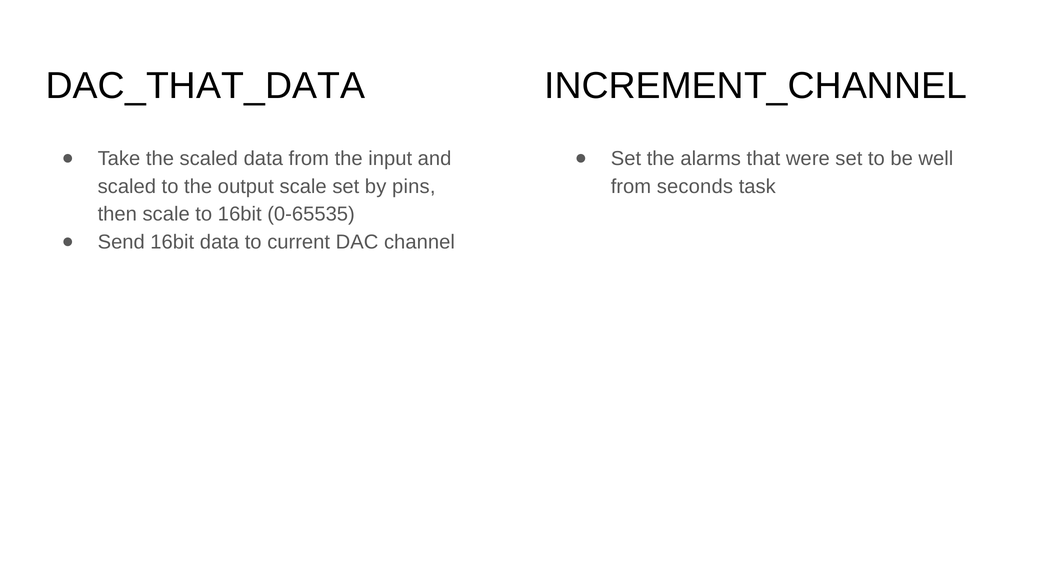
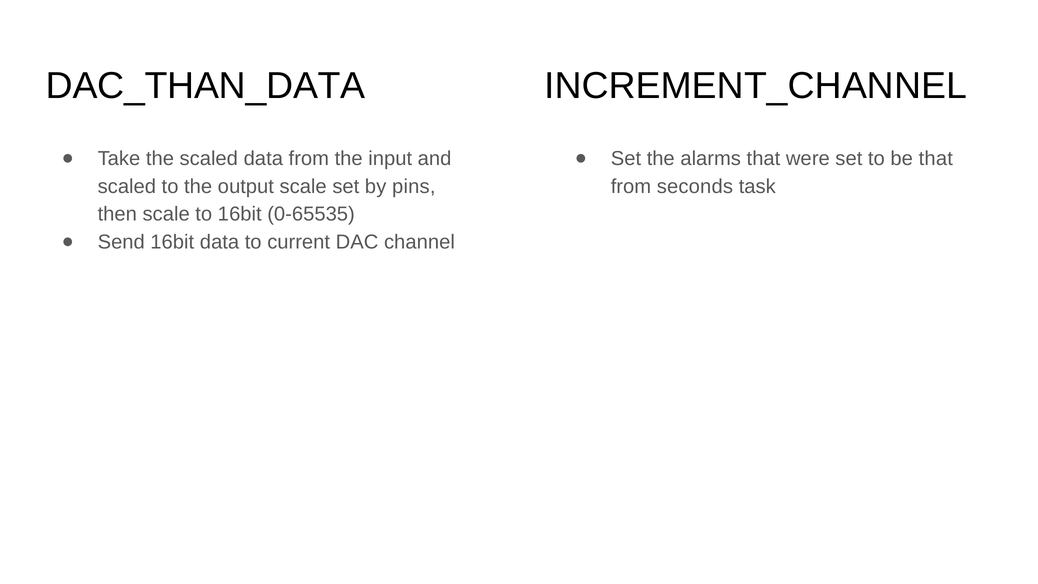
DAC_THAT_DATA: DAC_THAT_DATA -> DAC_THAN_DATA (206, 86)
be well: well -> that (936, 158)
